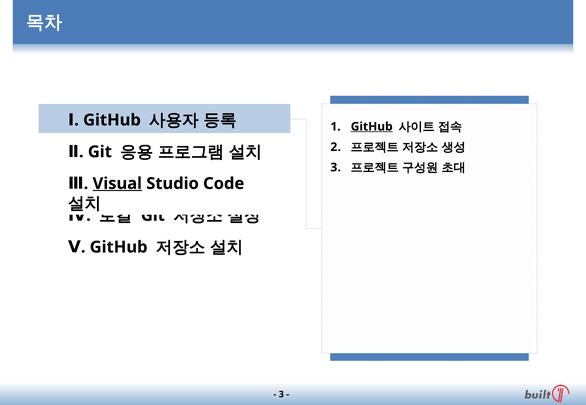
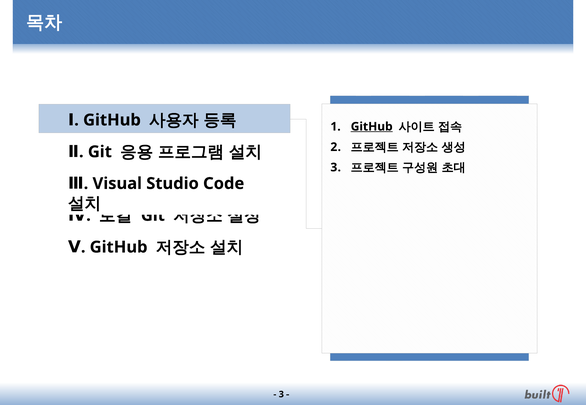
Visual underline: present -> none (117, 184)
